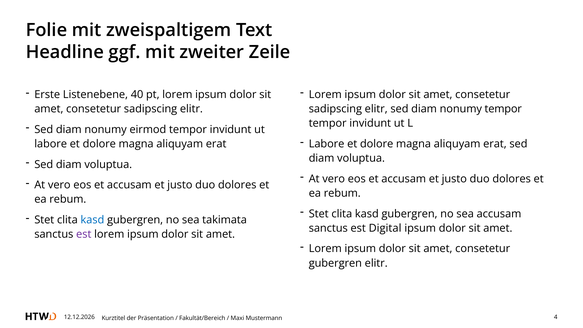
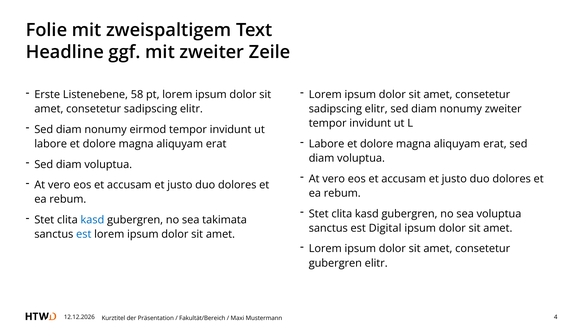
40: 40 -> 58 (137, 95)
nonumy tempor: tempor -> zweiter (503, 109)
sea accusam: accusam -> voluptua (499, 214)
est colour: purple -> blue (84, 234)
